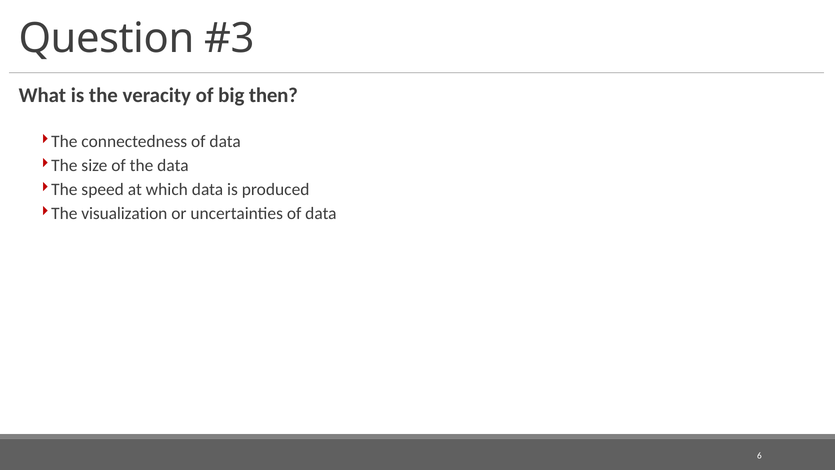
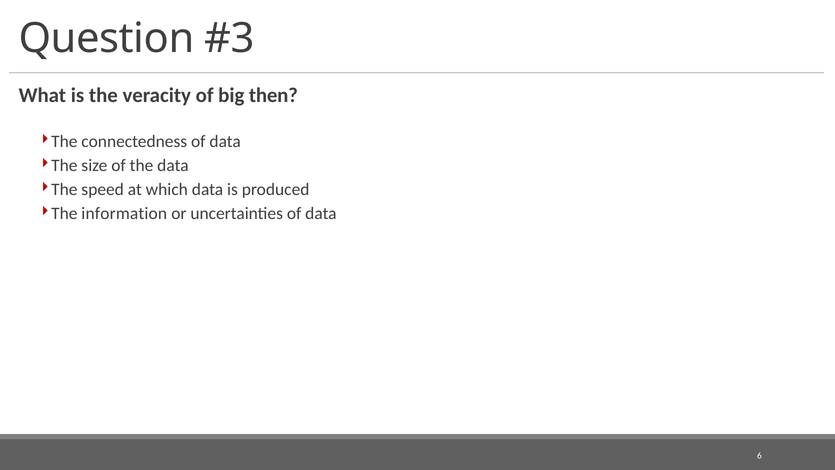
visualization: visualization -> information (124, 214)
